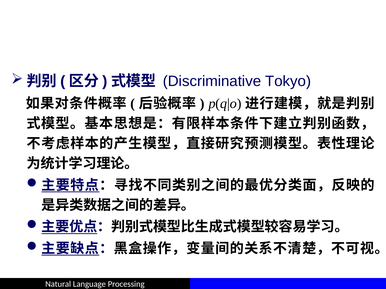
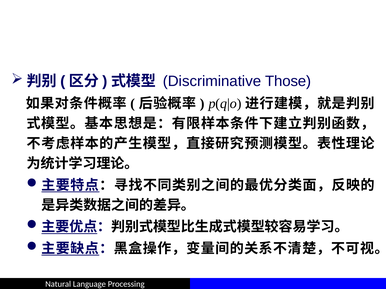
Tokyo: Tokyo -> Those (288, 81)
